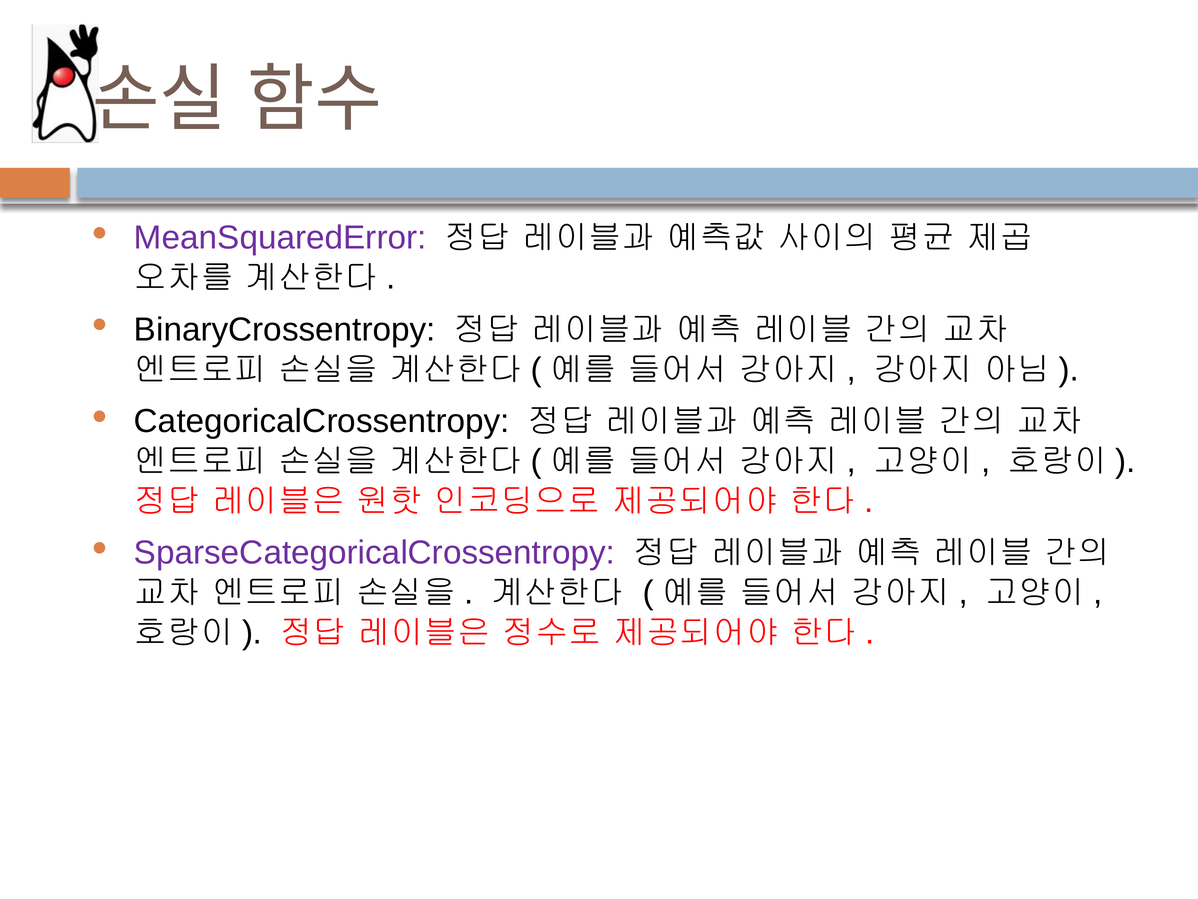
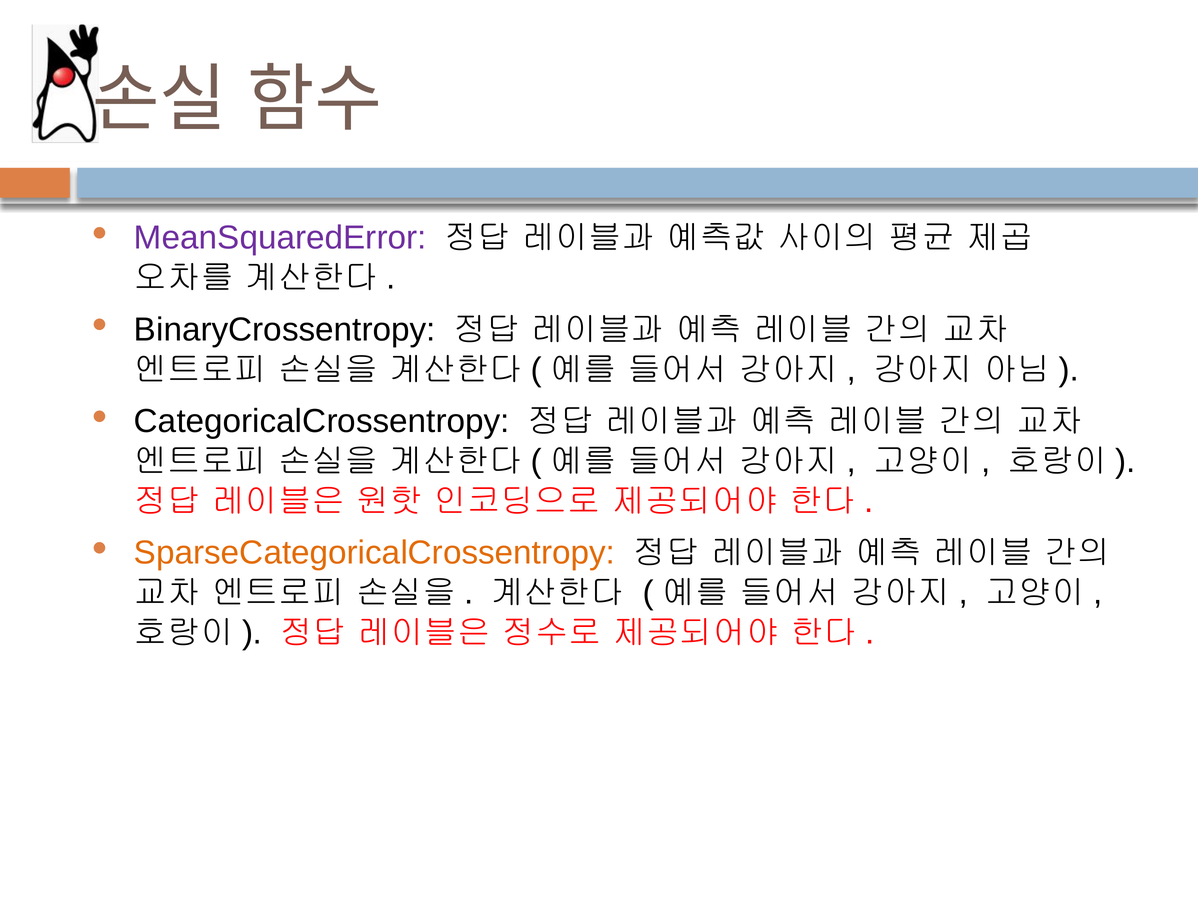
SparseCategoricalCrossentropy colour: purple -> orange (375, 552)
